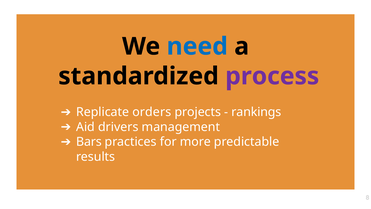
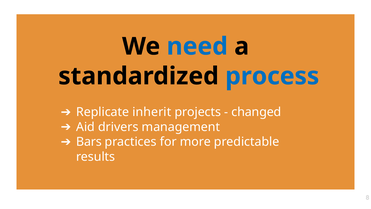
process colour: purple -> blue (272, 76)
orders: orders -> inherit (152, 112)
rankings: rankings -> changed (256, 112)
